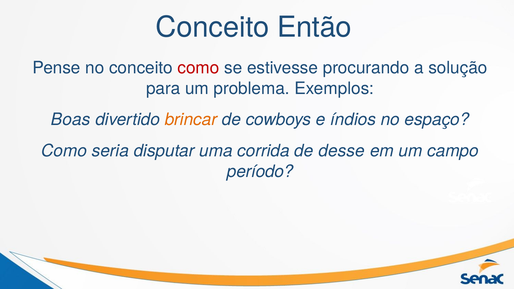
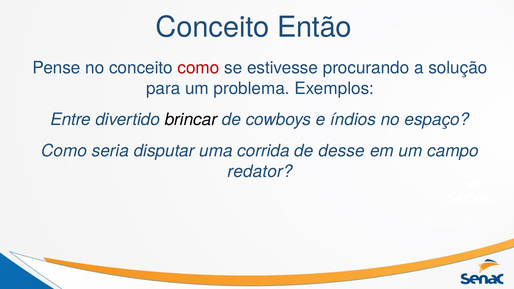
Boas: Boas -> Entre (71, 120)
brincar colour: orange -> black (191, 120)
período: período -> redator (260, 172)
